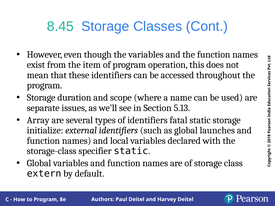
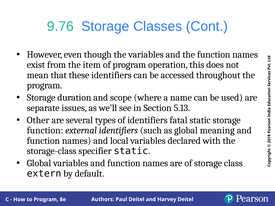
8.45: 8.45 -> 9.76 (60, 26)
Array: Array -> Other (38, 120)
initialize: initialize -> function (45, 131)
launches: launches -> meaning (217, 131)
